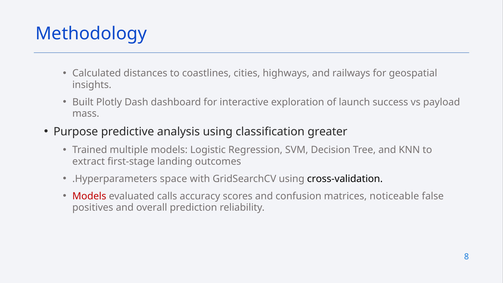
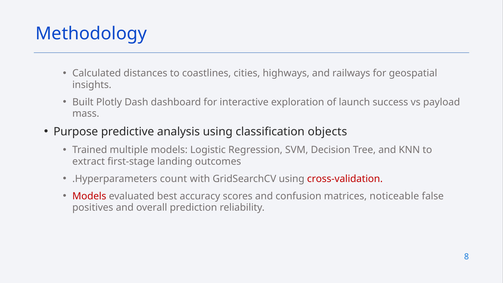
greater: greater -> objects (327, 132)
space: space -> count (174, 179)
cross-validation colour: black -> red (345, 179)
calls: calls -> best (167, 196)
